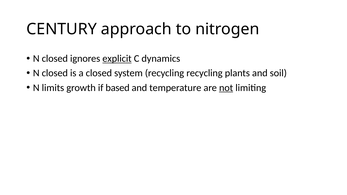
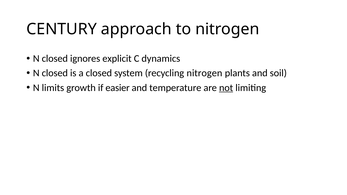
explicit underline: present -> none (117, 59)
recycling recycling: recycling -> nitrogen (204, 73)
based: based -> easier (118, 88)
